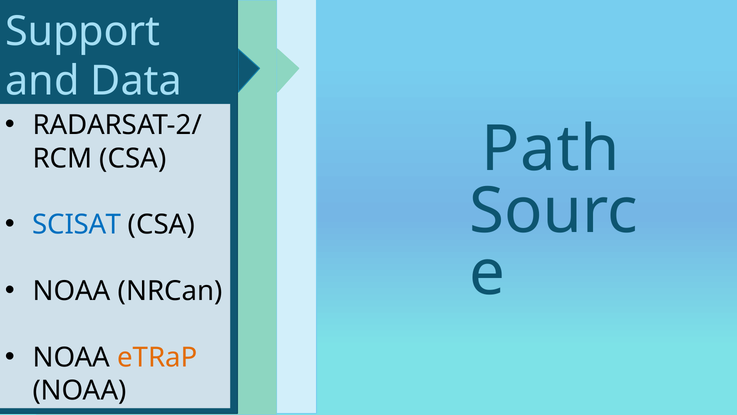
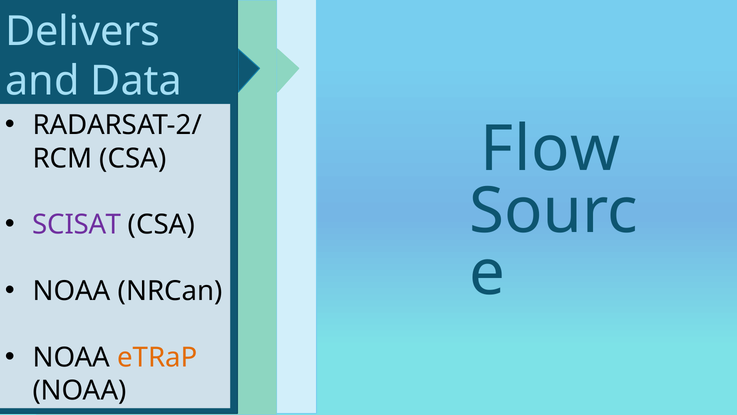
Support: Support -> Delivers (83, 31)
Path: Path -> Flow (550, 149)
SCISAT colour: blue -> purple (77, 225)
